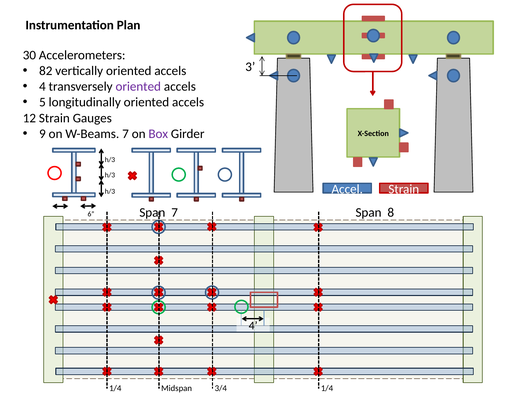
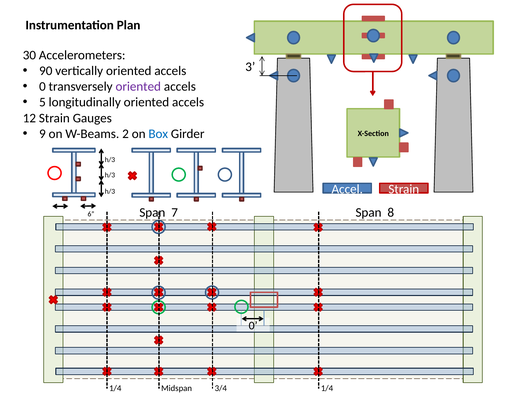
82: 82 -> 90 (46, 71)
4: 4 -> 0 (42, 87)
W-Beams 7: 7 -> 2 (126, 134)
Box colour: purple -> blue (158, 134)
4: 4 -> 0 (253, 326)
